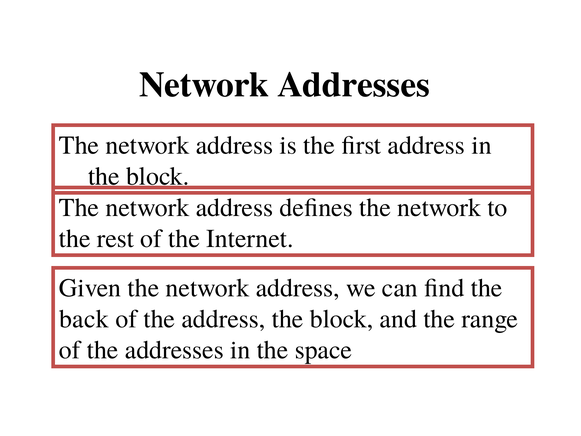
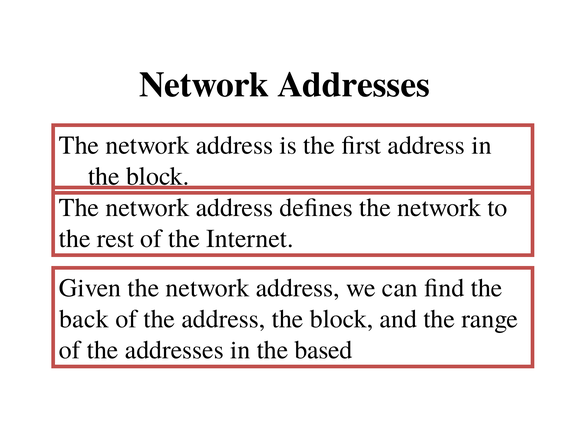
space: space -> based (323, 350)
